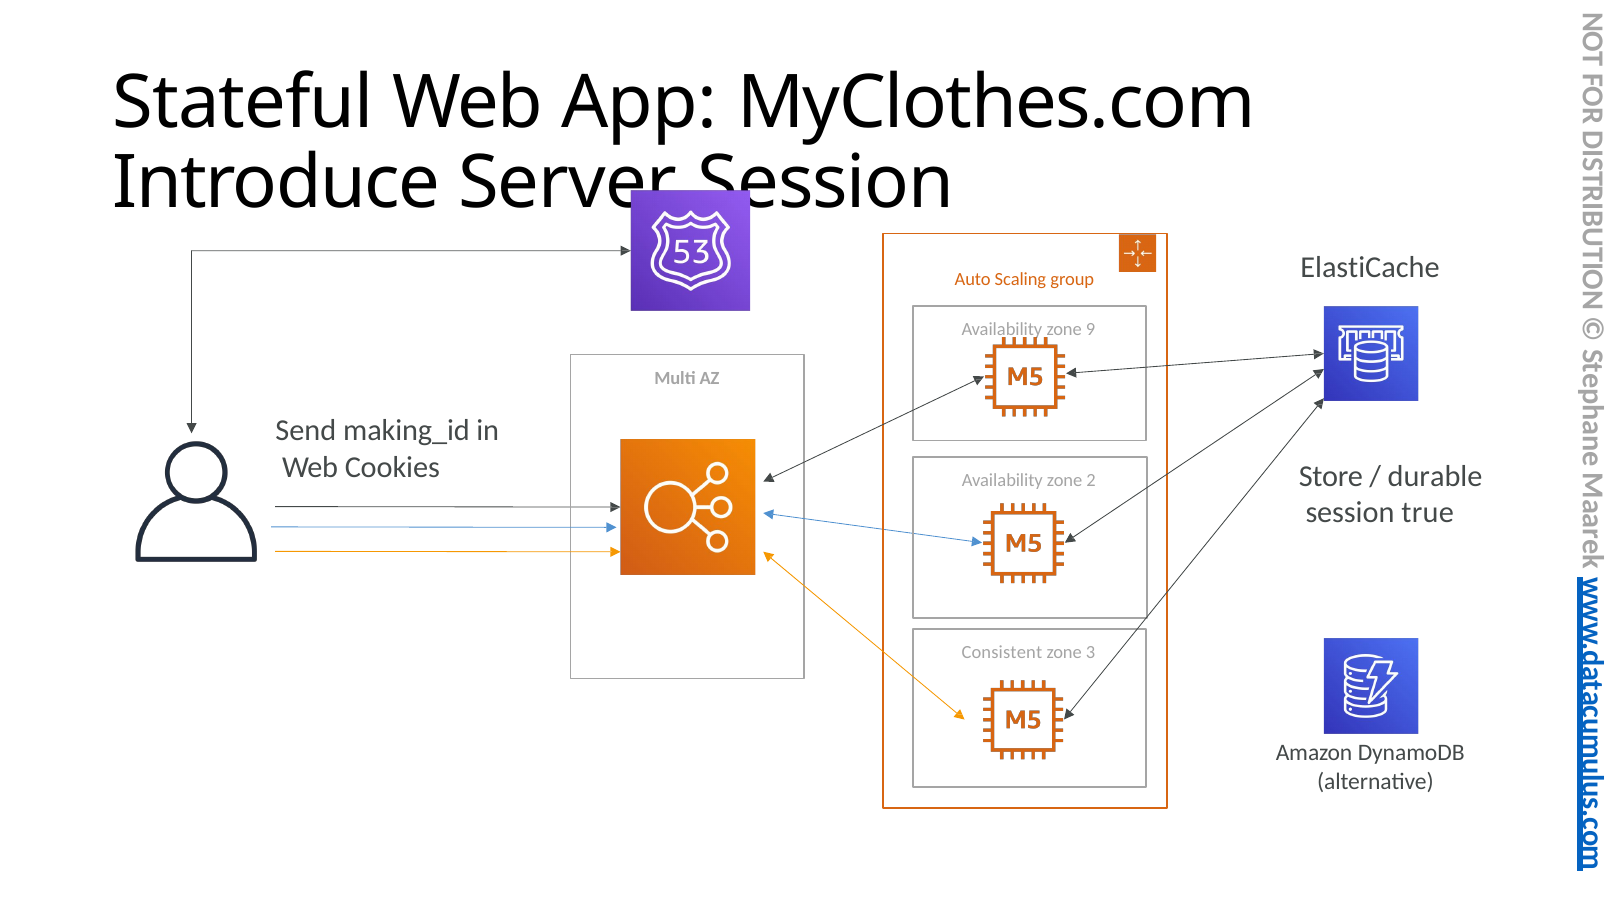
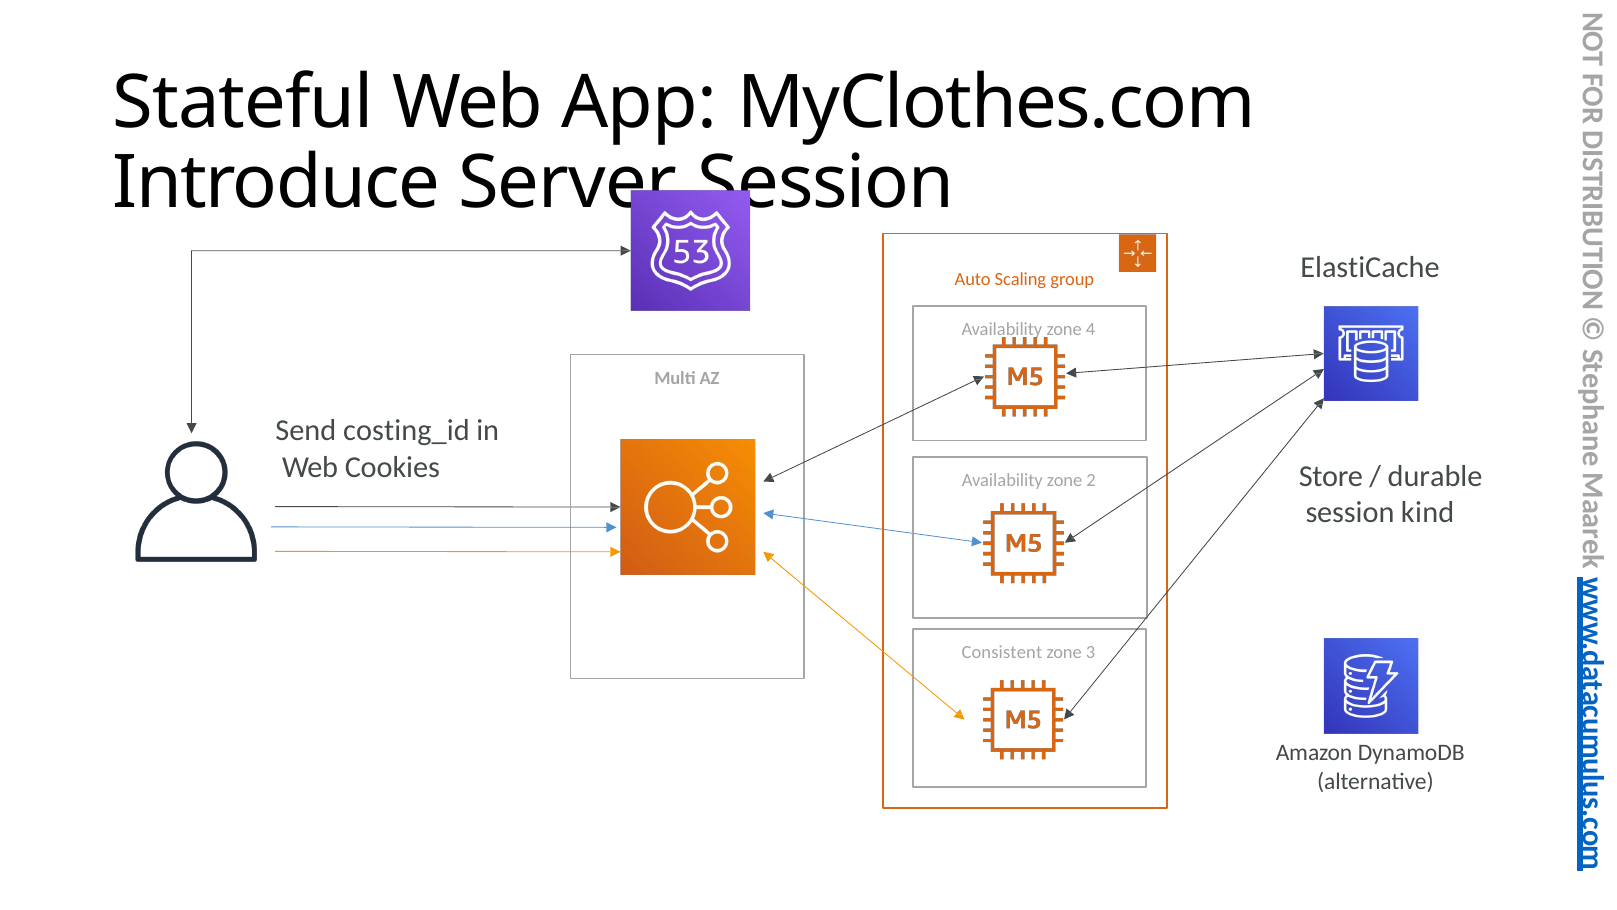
9: 9 -> 4 (1091, 329)
making_id: making_id -> costing_id (406, 431)
true: true -> kind (1428, 513)
